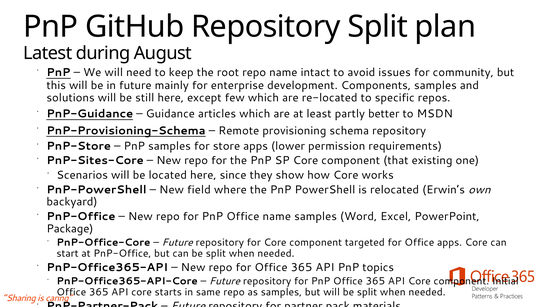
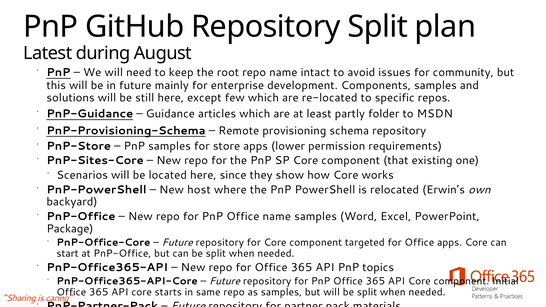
better: better -> folder (384, 114)
field: field -> host (199, 190)
